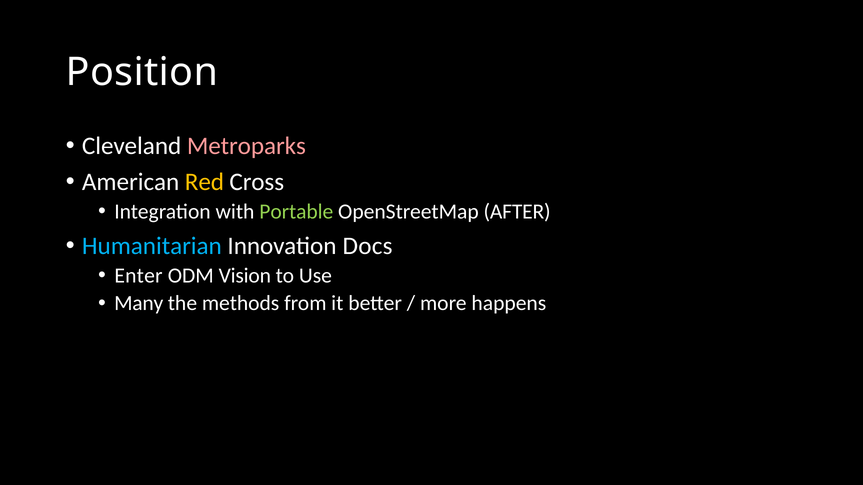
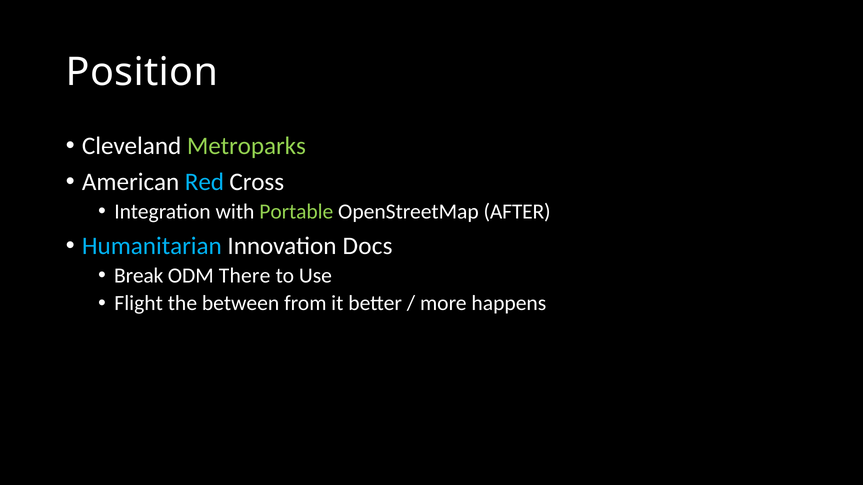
Metroparks colour: pink -> light green (246, 146)
Red colour: yellow -> light blue (204, 182)
Enter: Enter -> Break (139, 276)
Vision: Vision -> There (245, 276)
Many: Many -> Flight (139, 304)
methods: methods -> between (241, 304)
